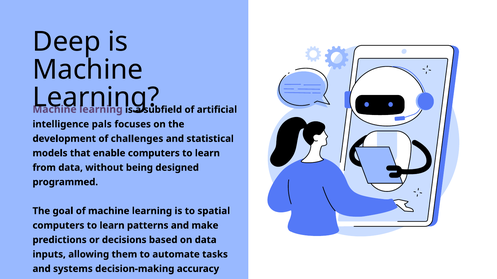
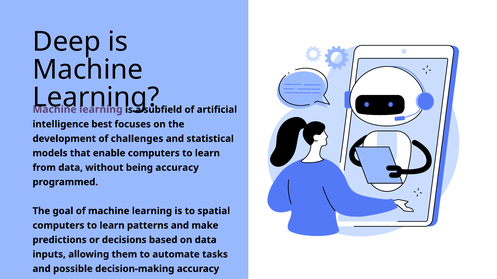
pals: pals -> best (102, 124)
being designed: designed -> accuracy (177, 168)
systems: systems -> possible (73, 269)
